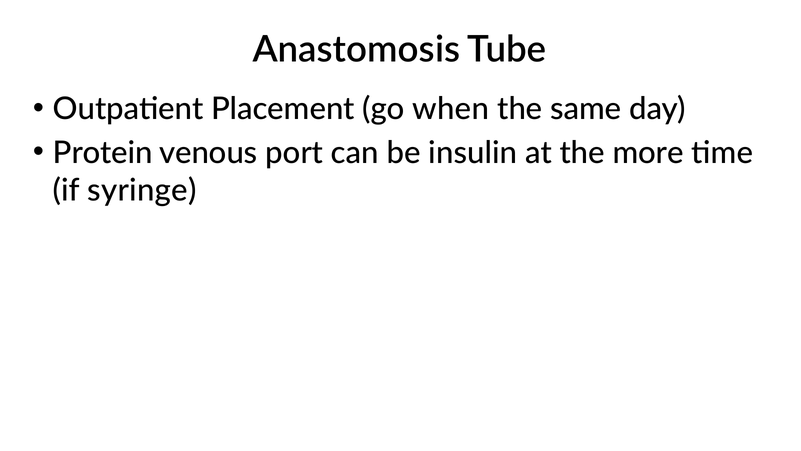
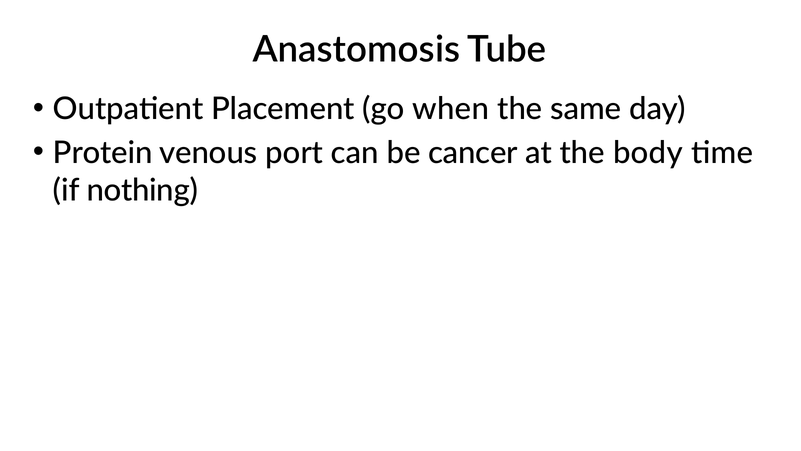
insulin: insulin -> cancer (473, 153)
more: more -> body (648, 153)
syringe: syringe -> nothing (142, 190)
